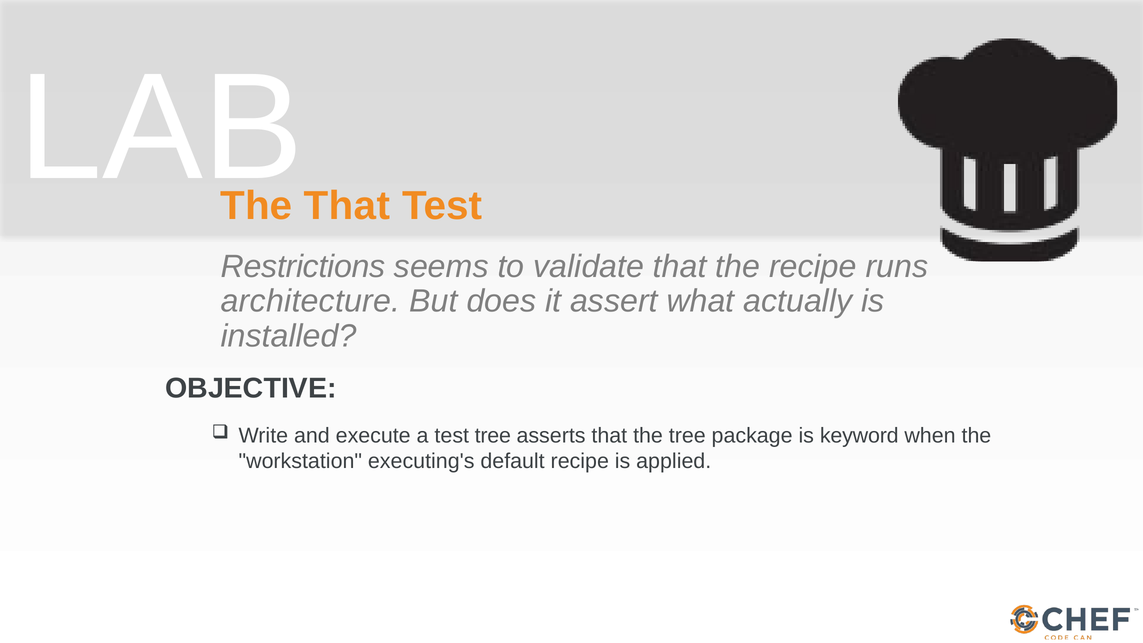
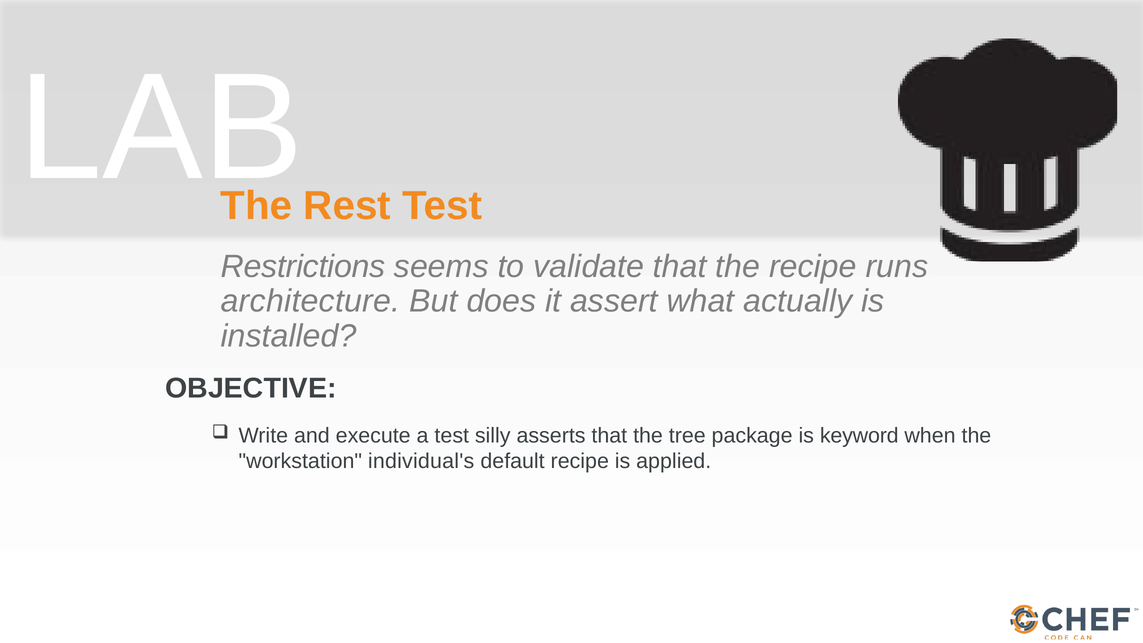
That: That -> Rest (347, 206)
test tree: tree -> silly (493, 435)
executing's: executing's -> individual's (421, 461)
